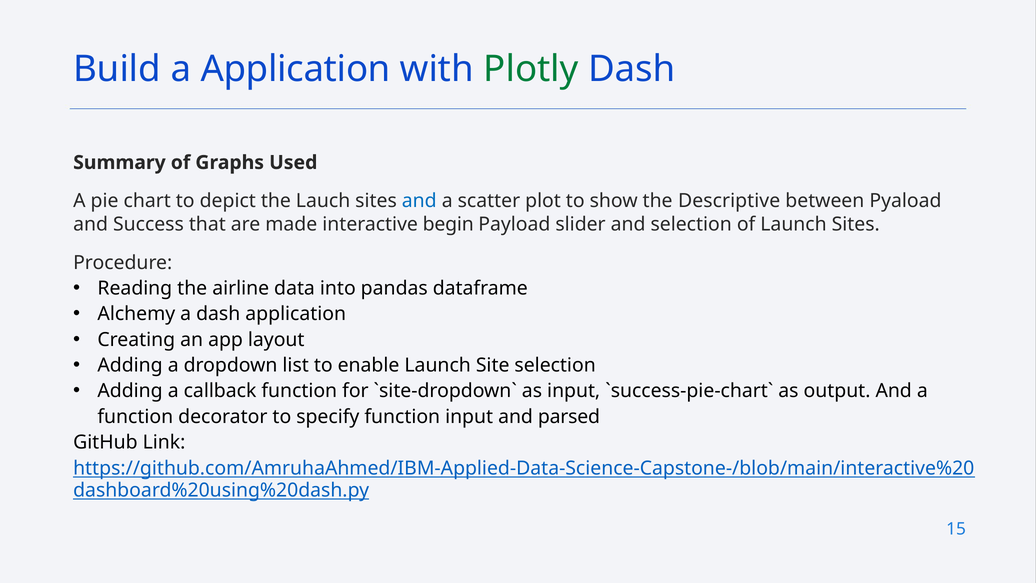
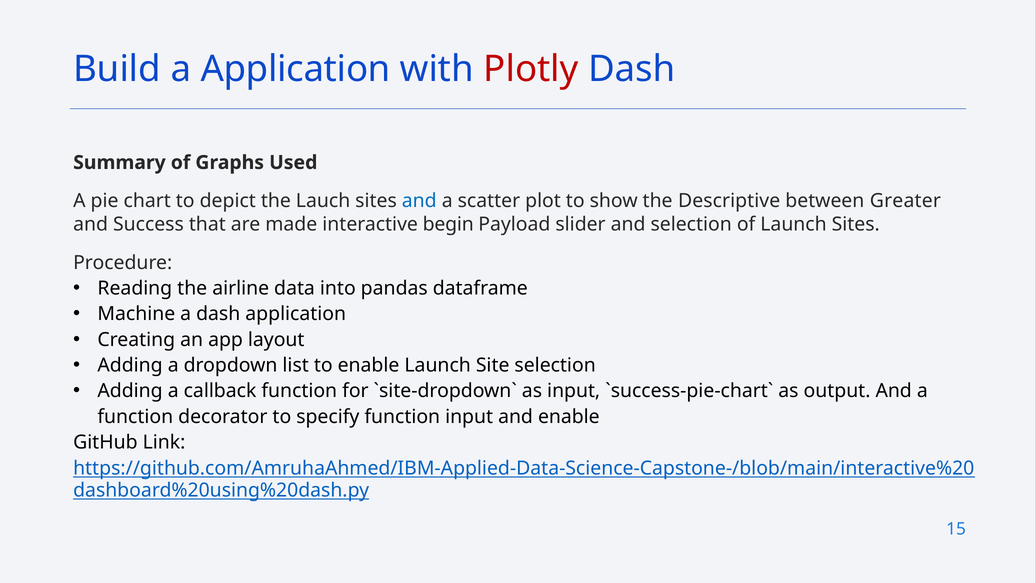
Plotly colour: green -> red (531, 69)
Pyaload: Pyaload -> Greater (905, 201)
Alchemy: Alchemy -> Machine (136, 314)
and parsed: parsed -> enable (569, 416)
